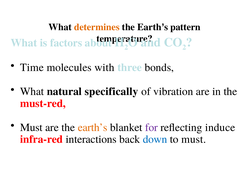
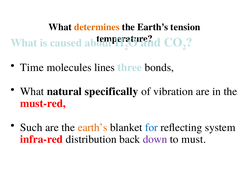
pattern: pattern -> tension (185, 27)
factors: factors -> caused (66, 43)
with: with -> lines (105, 67)
Must: Must -> Such (31, 127)
for colour: purple -> blue (151, 127)
induce: induce -> system (220, 127)
interactions: interactions -> distribution (91, 139)
down colour: blue -> purple (155, 139)
